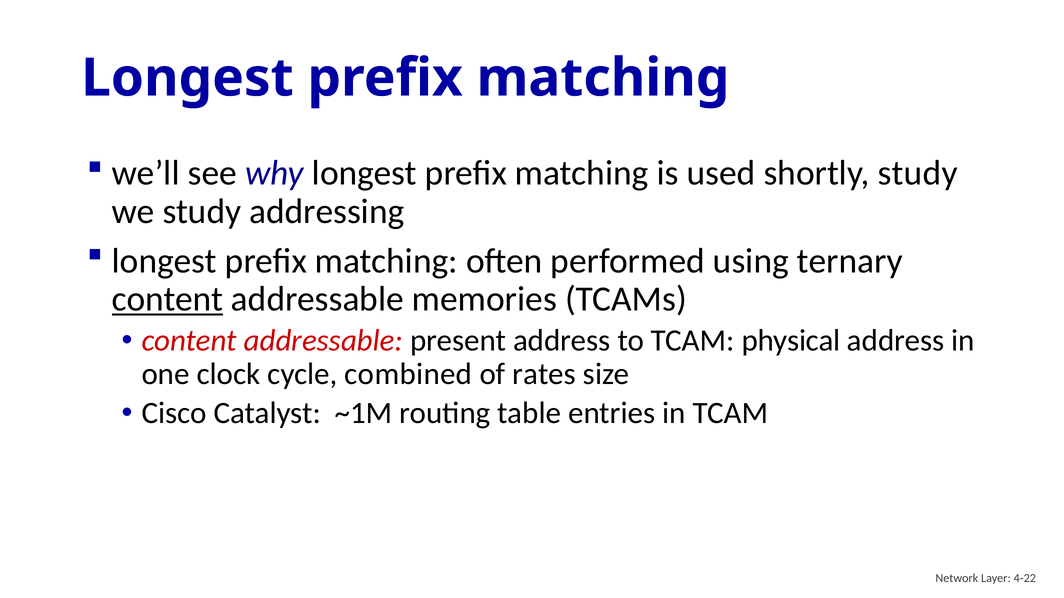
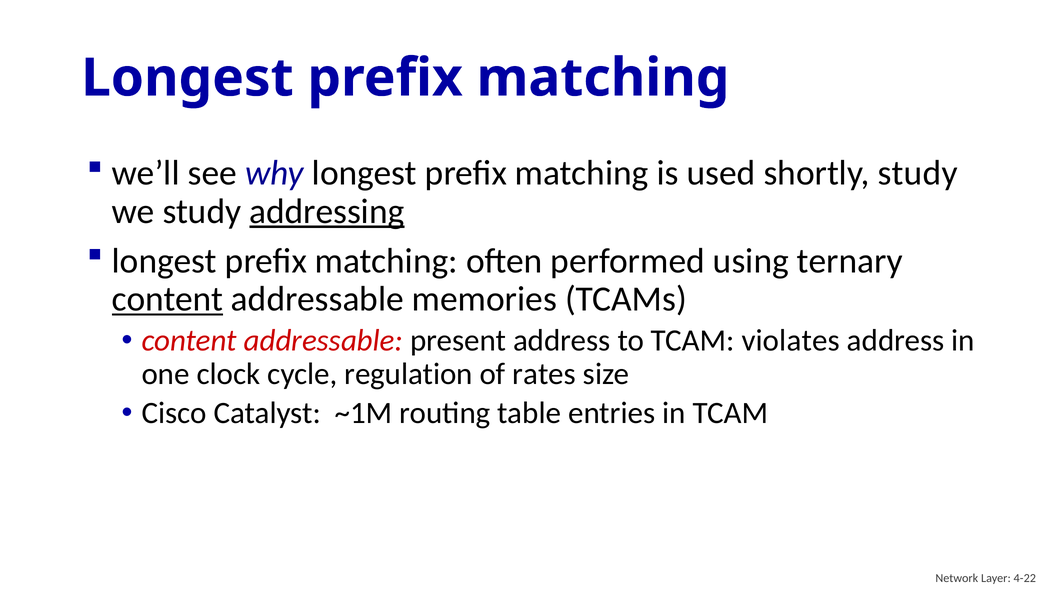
addressing underline: none -> present (327, 212)
physical: physical -> violates (791, 341)
combined: combined -> regulation (409, 374)
